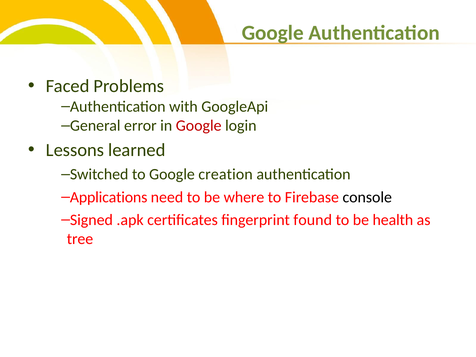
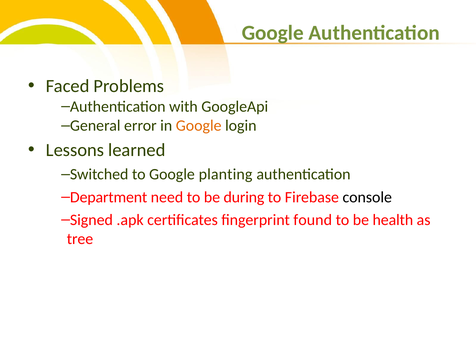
Google colour: red -> orange (199, 126)
creation: creation -> planting (226, 174)
Applications: Applications -> Department (109, 197)
where: where -> during (244, 197)
